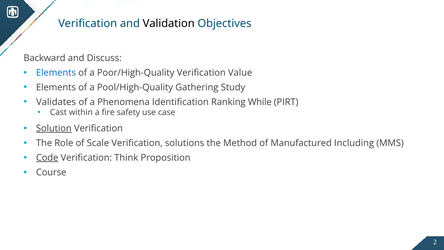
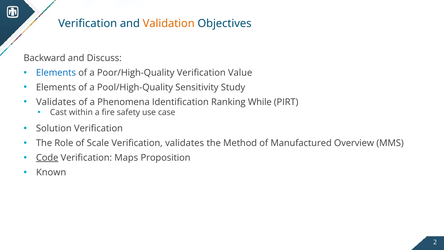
Validation colour: black -> orange (169, 24)
Gathering: Gathering -> Sensitivity (197, 87)
Solution underline: present -> none (54, 128)
Verification solutions: solutions -> validates (185, 143)
Including: Including -> Overview (354, 143)
Think: Think -> Maps (126, 158)
Course: Course -> Known (51, 172)
